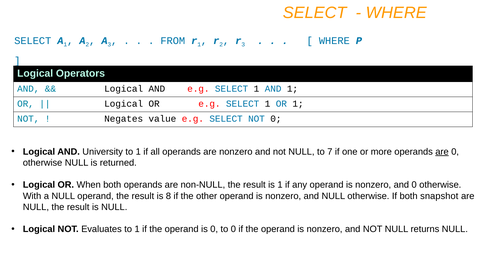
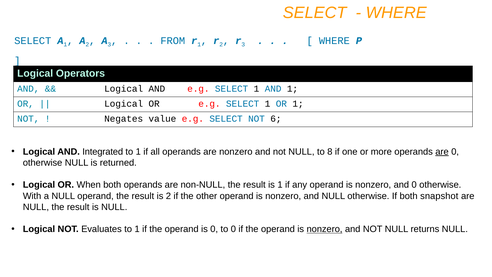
NOT 0: 0 -> 6 (276, 119)
University: University -> Integrated (103, 152)
7: 7 -> 8 (330, 152)
is 8: 8 -> 2 (168, 196)
nonzero underline: none -> present (325, 229)
